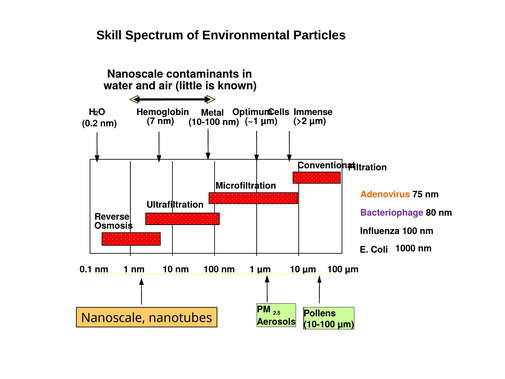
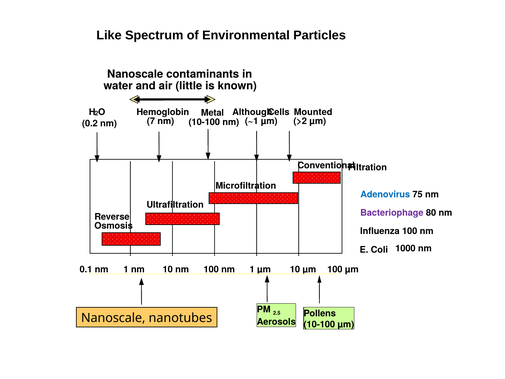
Skill: Skill -> Like (109, 35)
Optimum: Optimum -> Although (252, 112)
Immense: Immense -> Mounted (313, 112)
Adenovirus colour: orange -> blue (385, 194)
